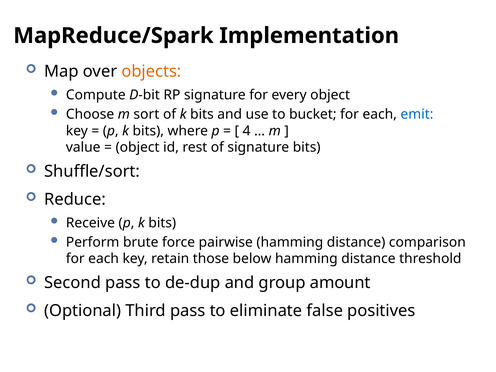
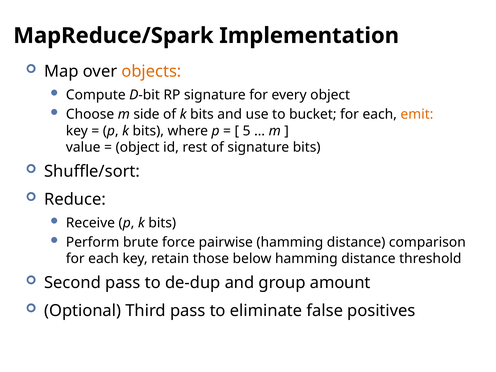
sort: sort -> side (146, 114)
emit colour: blue -> orange (417, 114)
4: 4 -> 5 (247, 131)
